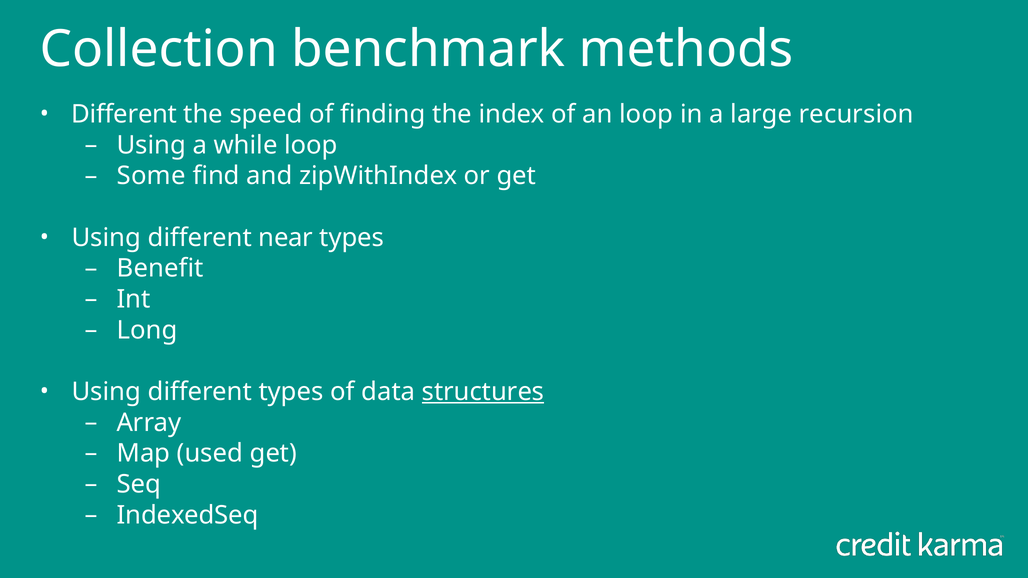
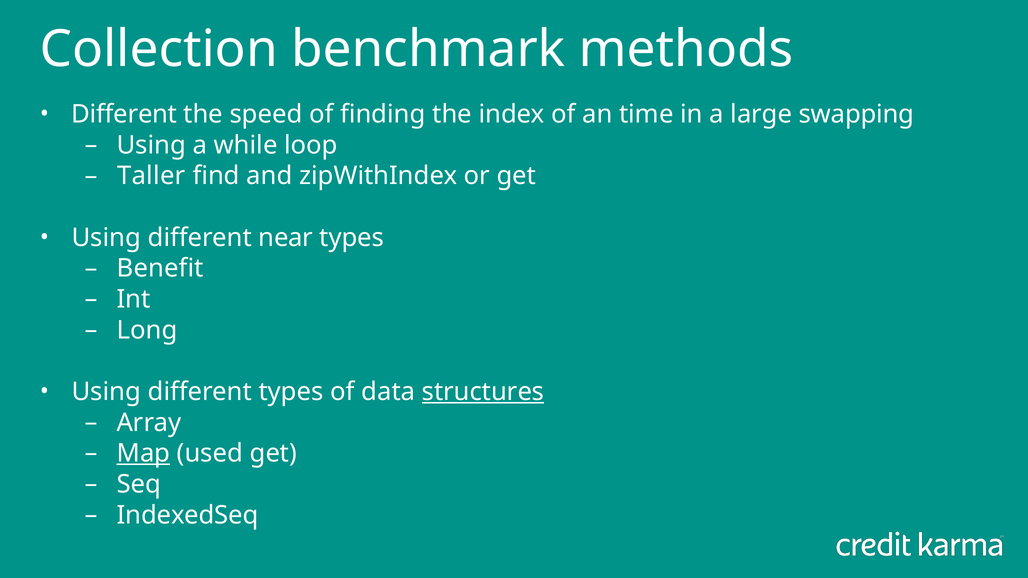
an loop: loop -> time (646, 114)
recursion: recursion -> swapping (856, 114)
Some: Some -> Taller (151, 176)
Map underline: none -> present (143, 454)
